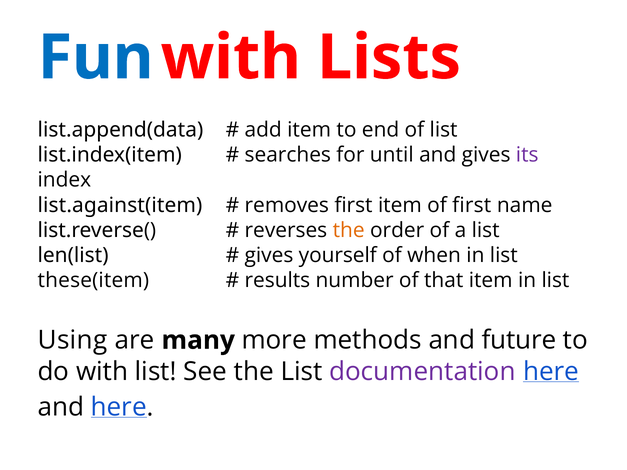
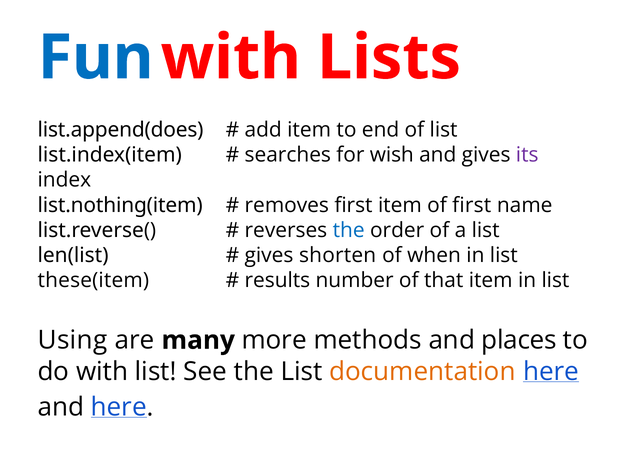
list.append(data: list.append(data -> list.append(does (121, 130)
until: until -> wish (392, 155)
list.against(item: list.against(item -> list.nothing(item (120, 205)
the colour: orange -> blue (349, 230)
yourself: yourself -> shorten (338, 255)
future: future -> places (519, 340)
documentation colour: purple -> orange (422, 372)
